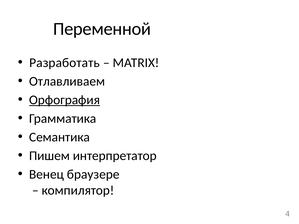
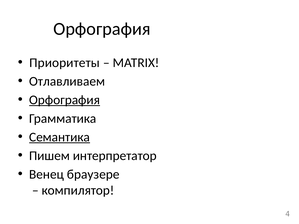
Переменной: Переменной -> Орфография (102, 29)
Разработать: Разработать -> Приоритеты (65, 63)
Семантика underline: none -> present (60, 137)
